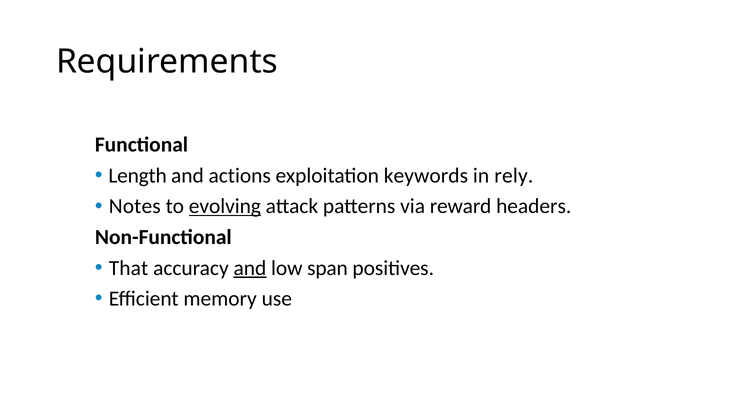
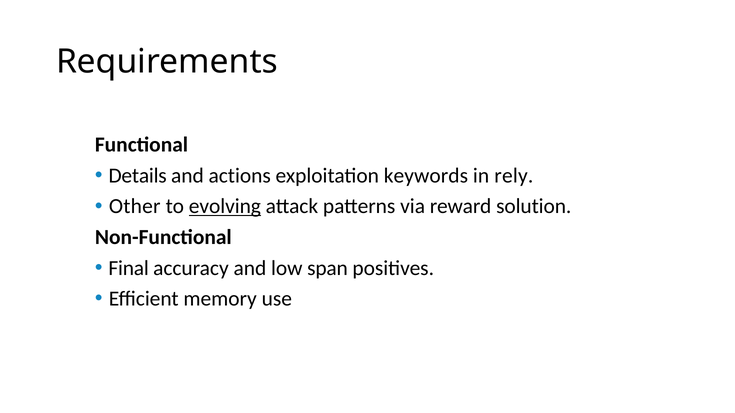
Length: Length -> Details (138, 176)
Notes: Notes -> Other (135, 207)
headers: headers -> solution (534, 207)
That: That -> Final (129, 268)
and underline: present -> none (250, 268)
